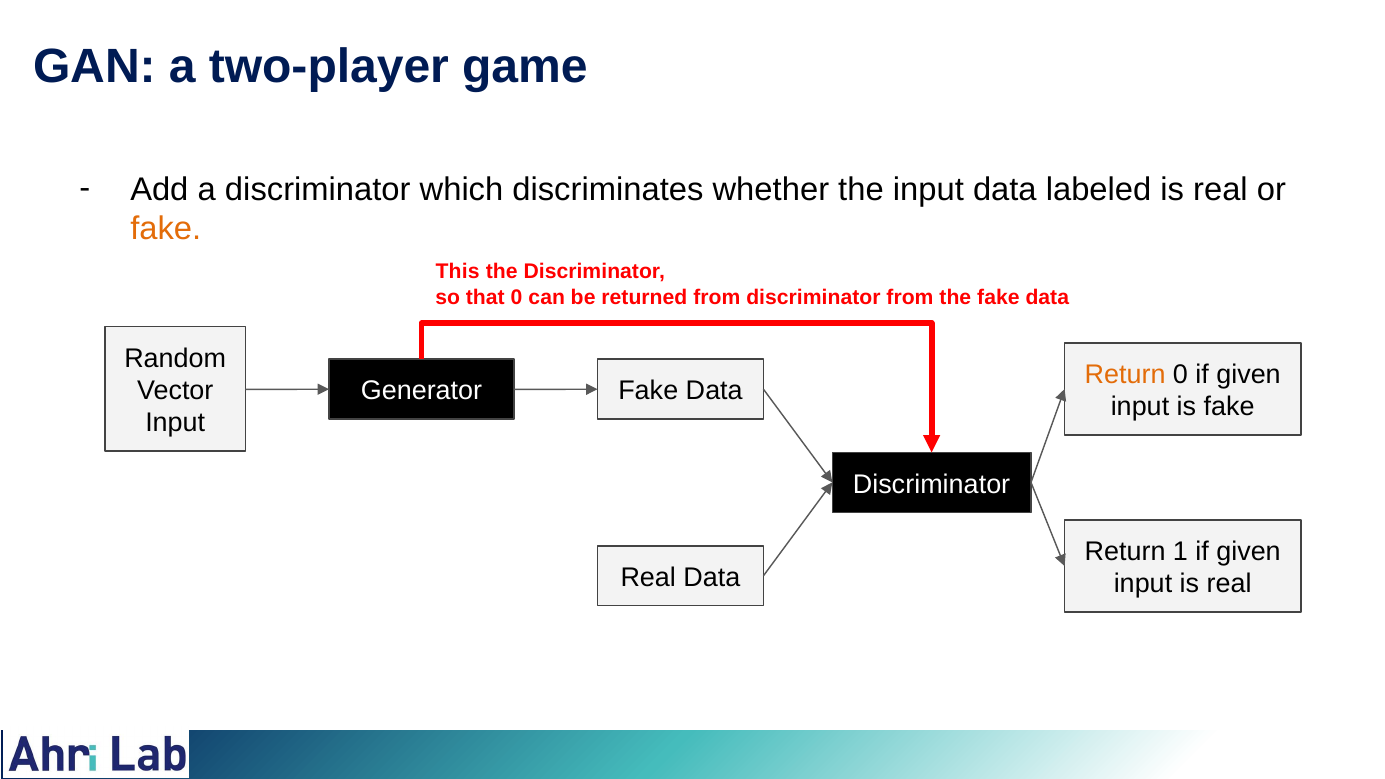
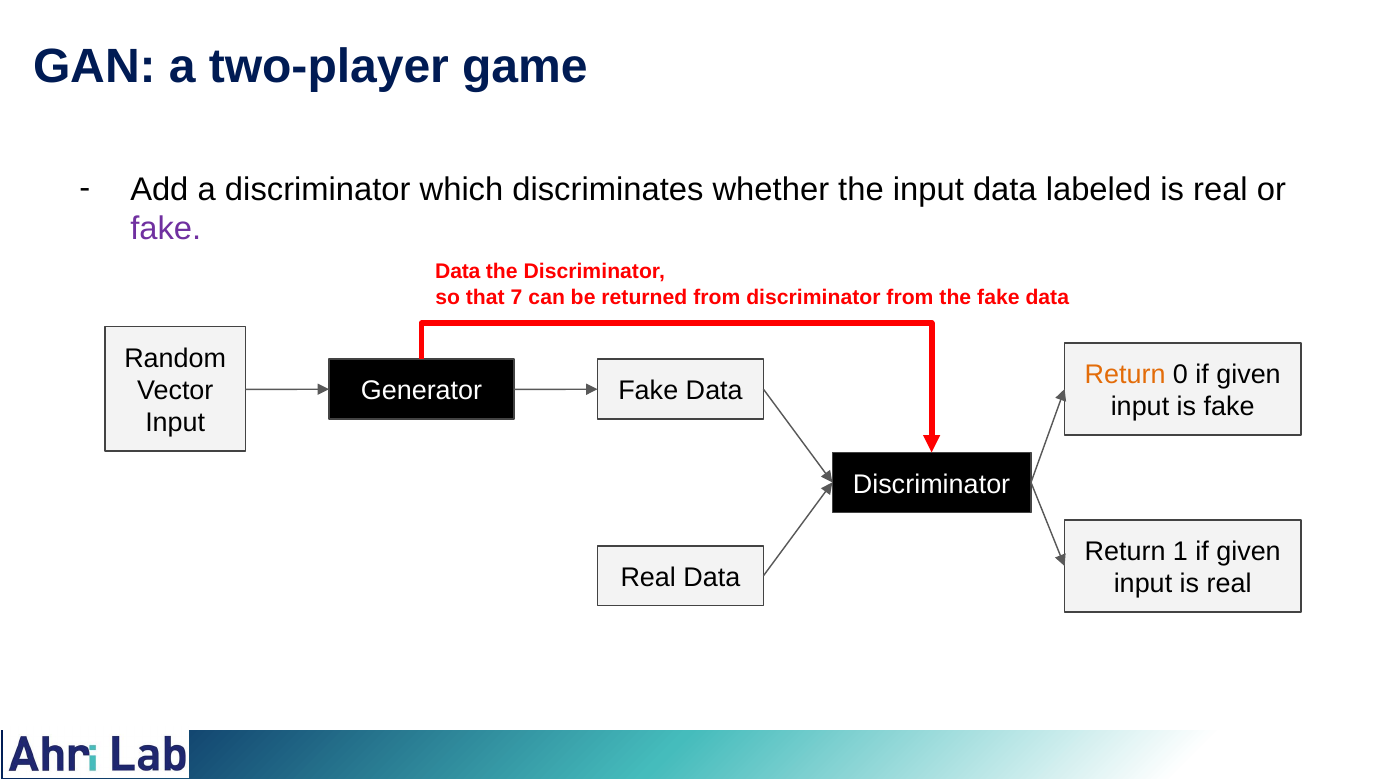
fake colour: orange -> purple (166, 229)
This: This -> Data (458, 272)
that 0: 0 -> 7 (517, 297)
